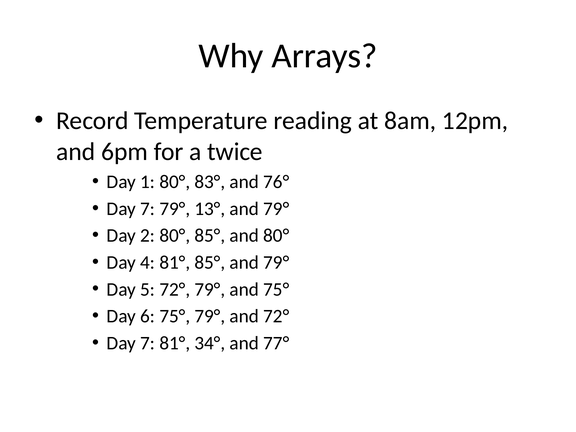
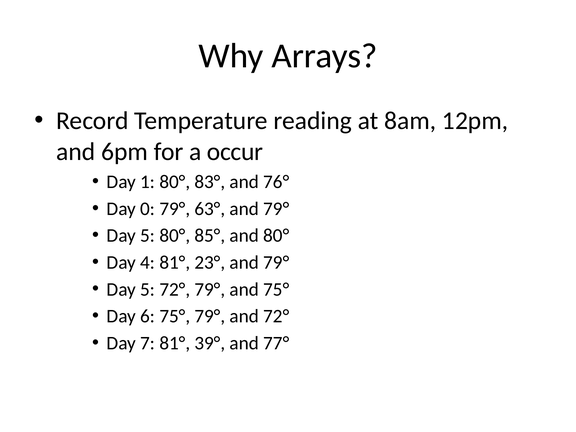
twice: twice -> occur (235, 152)
7: 7 -> 0 (148, 209)
13°: 13° -> 63° (210, 209)
2: 2 -> 5 (148, 236)
81° 85°: 85° -> 23° (210, 262)
34°: 34° -> 39° (210, 343)
